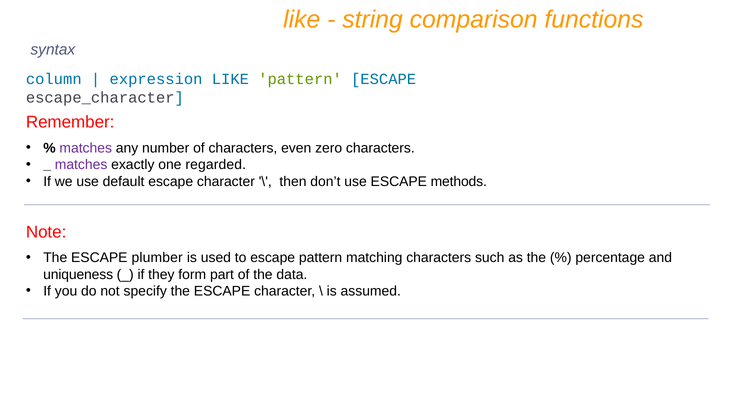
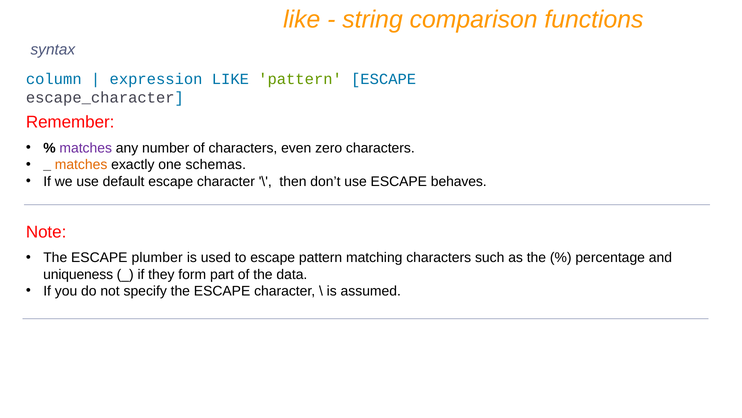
matches colour: purple -> orange (81, 164)
regarded: regarded -> schemas (216, 164)
methods: methods -> behaves (459, 181)
